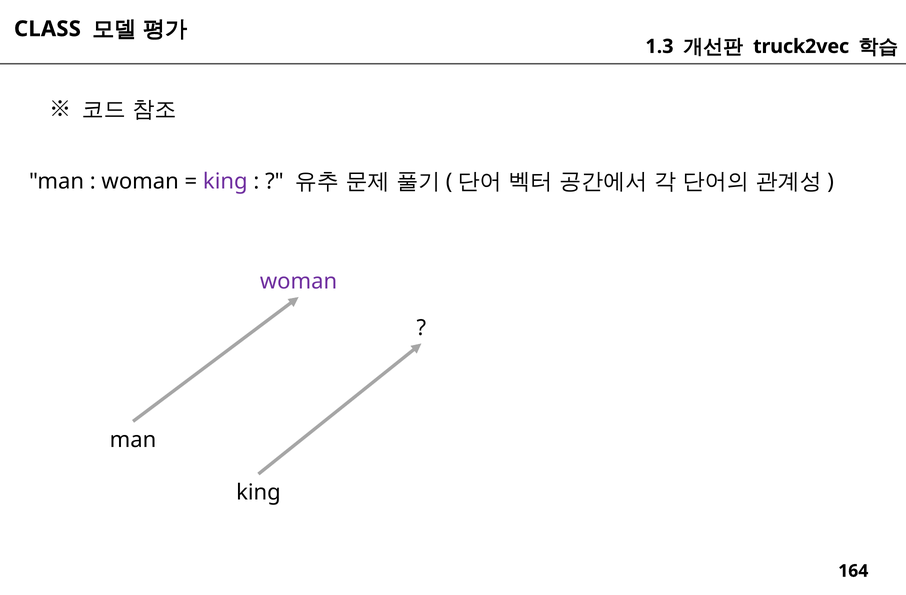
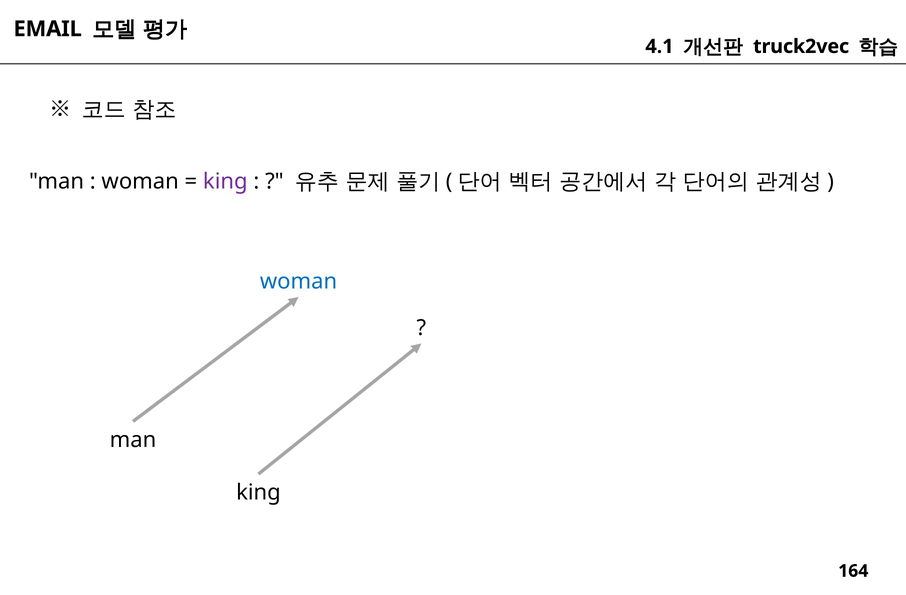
CLASS: CLASS -> EMAIL (48, 29)
1.3: 1.3 -> 4.1 (659, 46)
woman colour: purple -> blue (299, 282)
